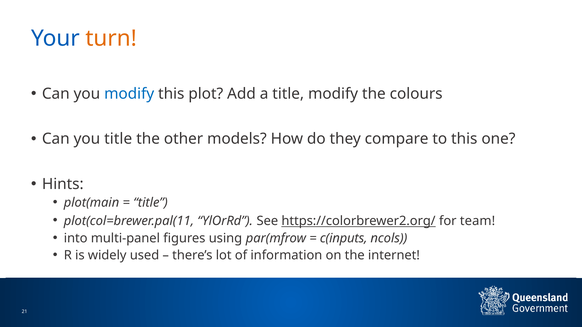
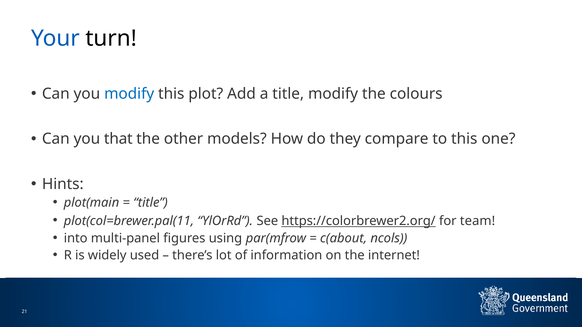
turn colour: orange -> black (111, 38)
you title: title -> that (118, 139)
c(inputs: c(inputs -> c(about (344, 238)
